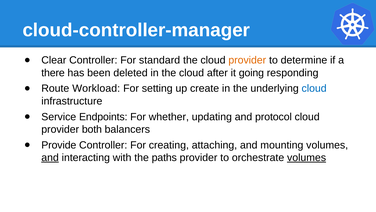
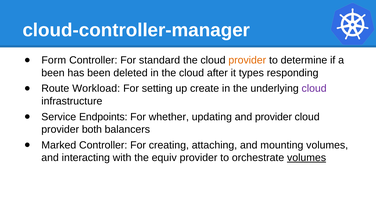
Clear: Clear -> Form (54, 60)
there: there -> been (53, 73)
going: going -> types (251, 73)
cloud colour: blue -> purple (314, 88)
and protocol: protocol -> provider (273, 117)
Provide: Provide -> Marked (59, 145)
and underline: present -> none (50, 157)
paths: paths -> equiv (164, 157)
